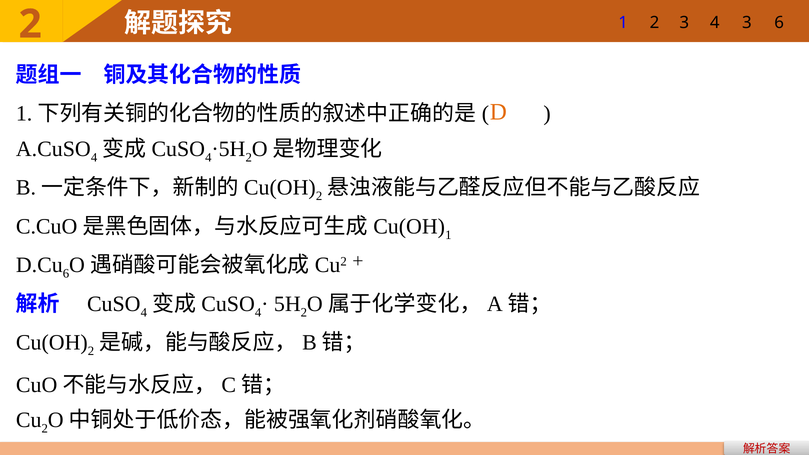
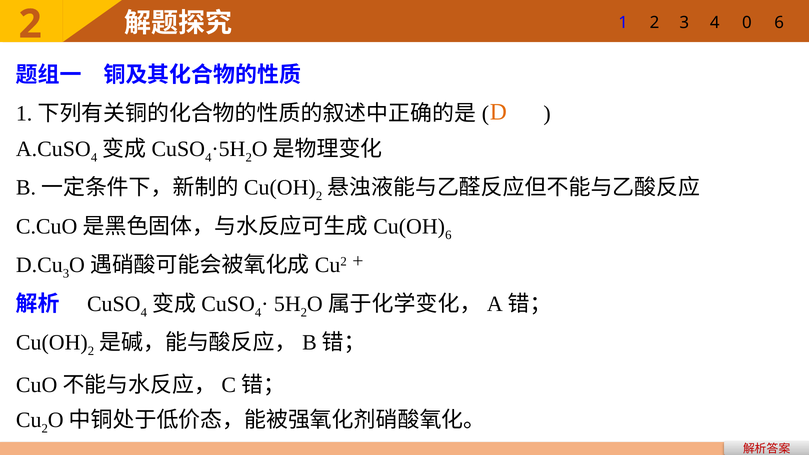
4 3: 3 -> 0 (747, 23)
1: 1 -> 6 (448, 235)
6: 6 -> 3 (66, 274)
